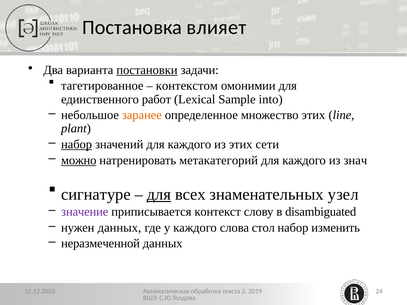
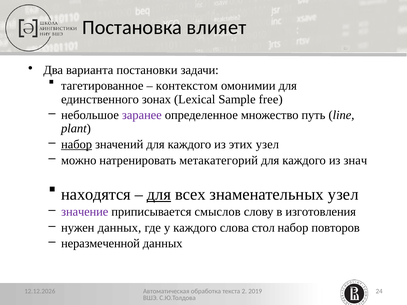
постановки underline: present -> none (147, 70)
работ: работ -> зонах (156, 99)
into: into -> free (271, 99)
заранее colour: orange -> purple (142, 115)
множество этих: этих -> путь (313, 115)
этих сети: сети -> узел (267, 145)
можно underline: present -> none (79, 160)
сигнатуре: сигнатуре -> находятся (96, 195)
контекст: контекст -> смыслов (218, 212)
disambiguated: disambiguated -> изготовления (321, 212)
изменить: изменить -> повторов (336, 228)
